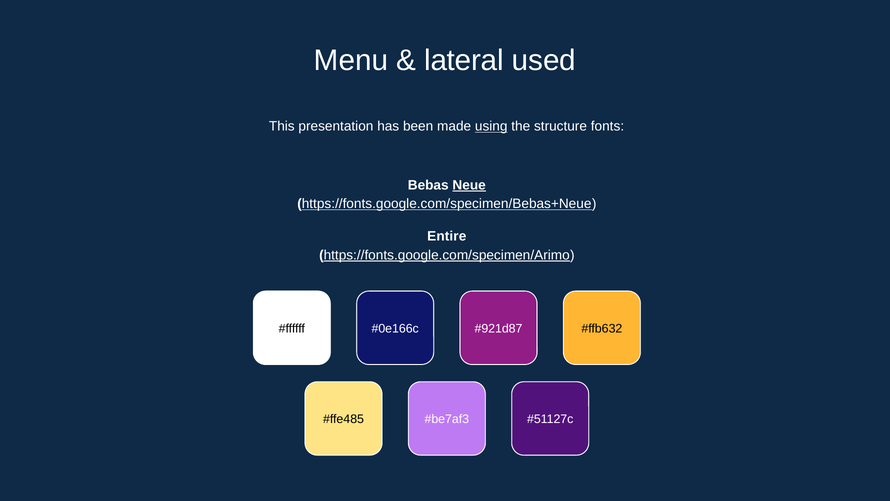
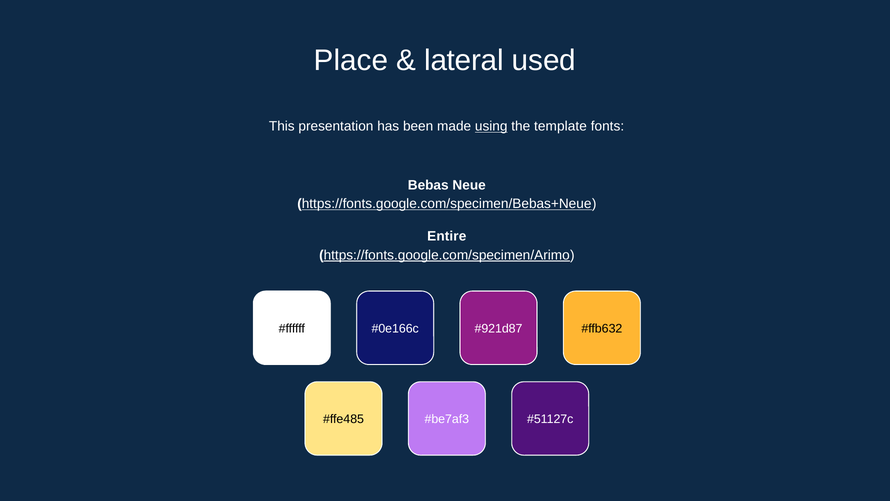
Menu: Menu -> Place (351, 60)
structure: structure -> template (560, 126)
Neue underline: present -> none (469, 185)
